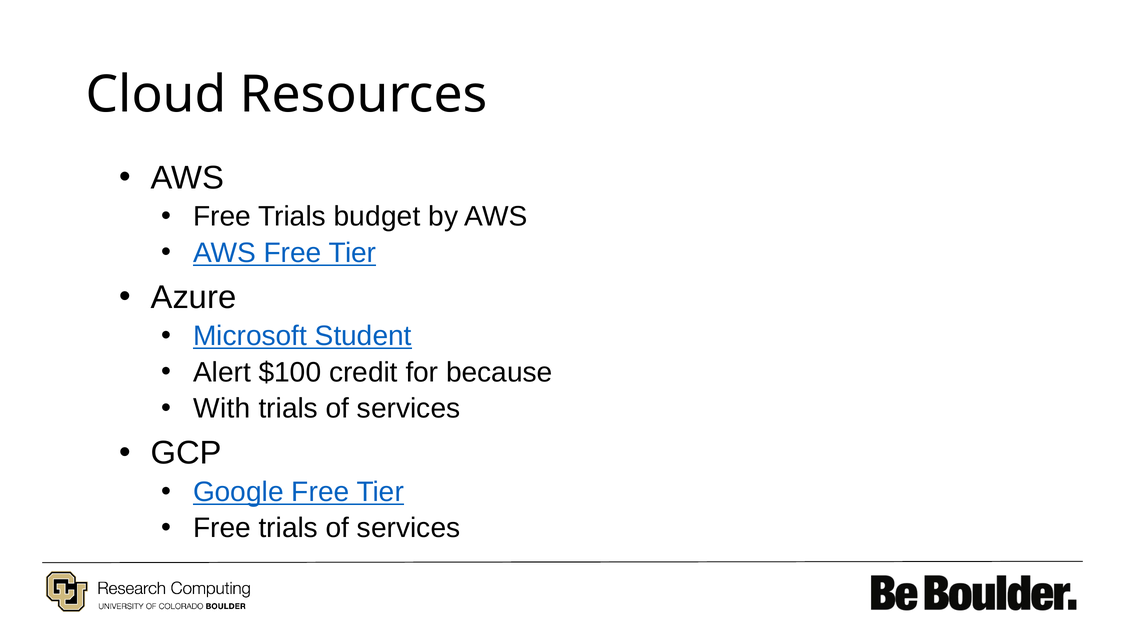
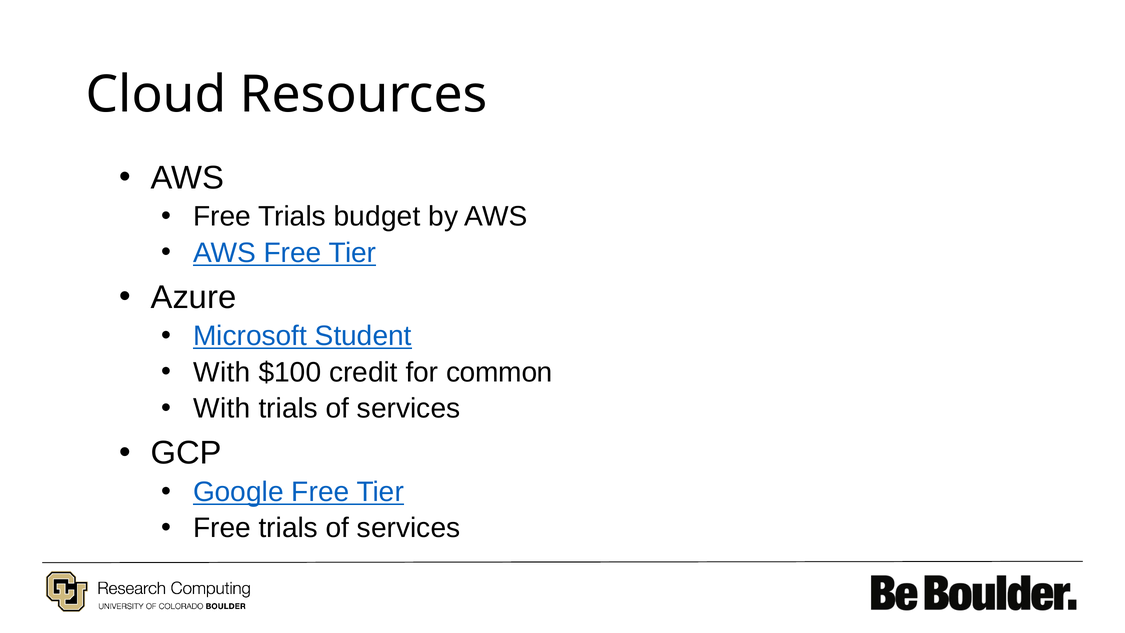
Alert: Alert -> With (222, 372)
because: because -> common (499, 372)
